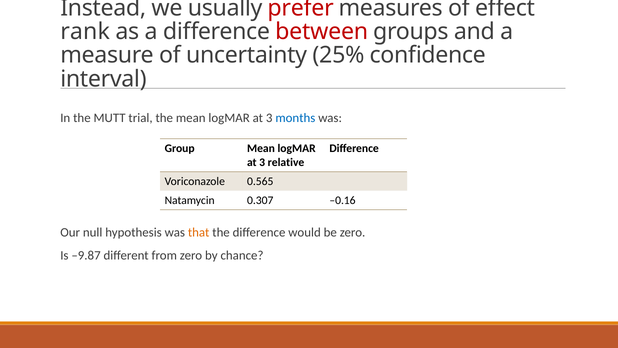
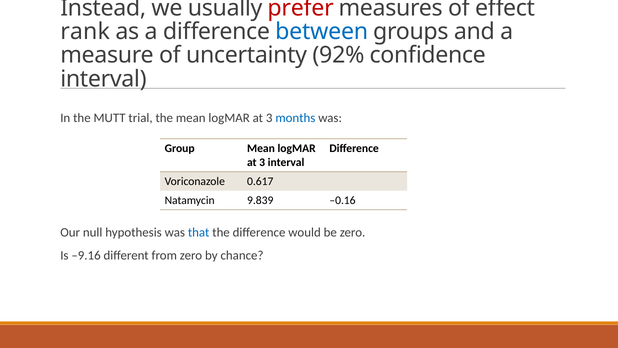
between colour: red -> blue (322, 32)
25%: 25% -> 92% (338, 55)
3 relative: relative -> interval (286, 162)
0.565: 0.565 -> 0.617 (260, 181)
0.307: 0.307 -> 9.839 (260, 200)
that colour: orange -> blue (199, 232)
–9.87: –9.87 -> –9.16 (86, 255)
